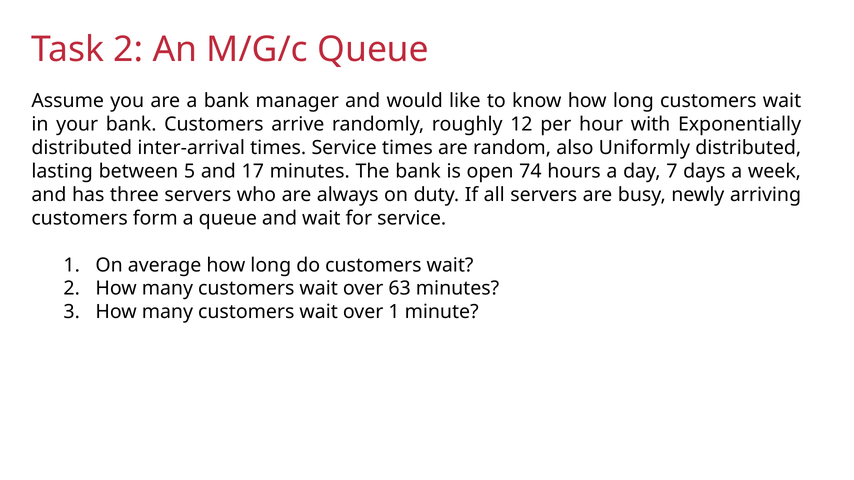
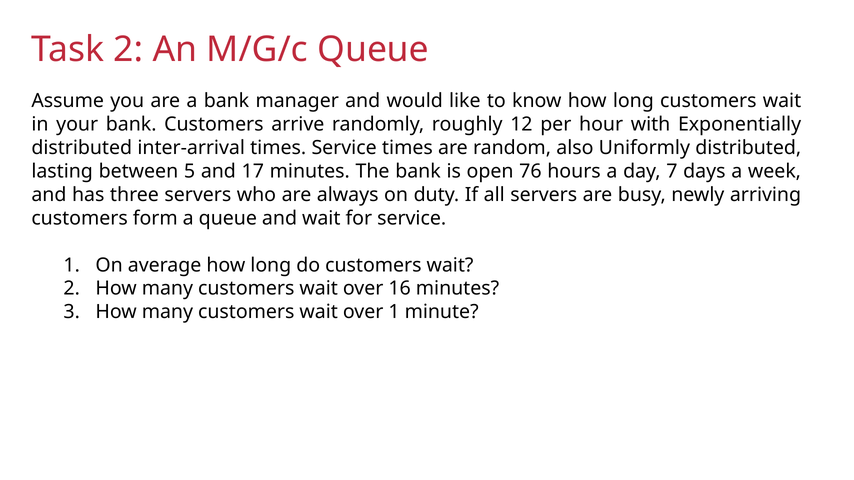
74: 74 -> 76 (530, 171)
63: 63 -> 16 (400, 289)
